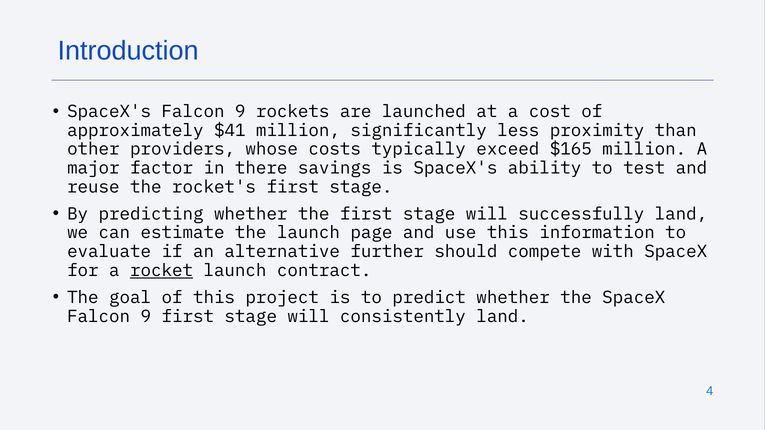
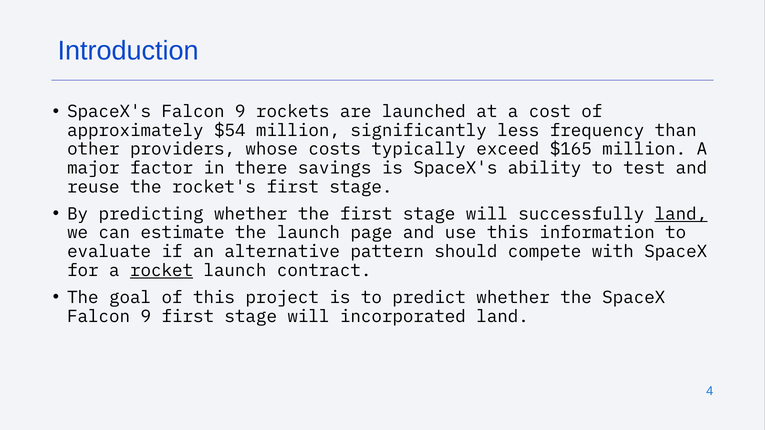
$41: $41 -> $54 (230, 130)
proximity: proximity -> frequency (597, 130)
land underline: none -> present (681, 214)
further: further -> pattern (387, 252)
consistently: consistently -> incorporated (403, 316)
